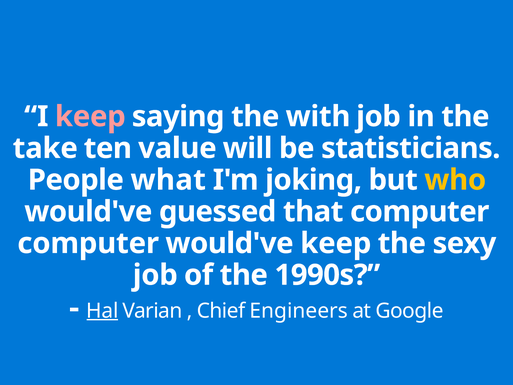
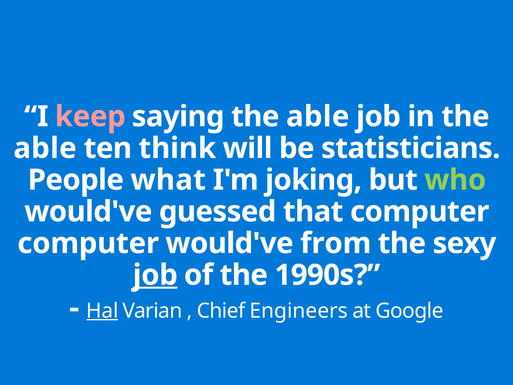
saying the with: with -> able (318, 116)
take: take -> able (45, 148)
value: value -> think (177, 148)
who colour: yellow -> light green (455, 180)
would've keep: keep -> from (336, 243)
job underline: none -> present (155, 275)
